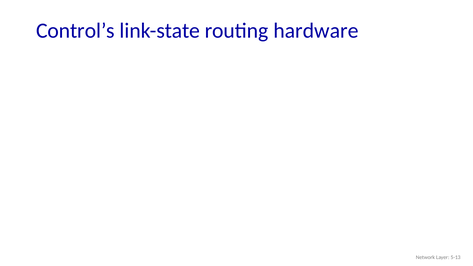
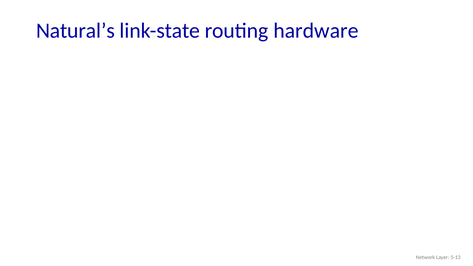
Control’s: Control’s -> Natural’s (75, 31)
